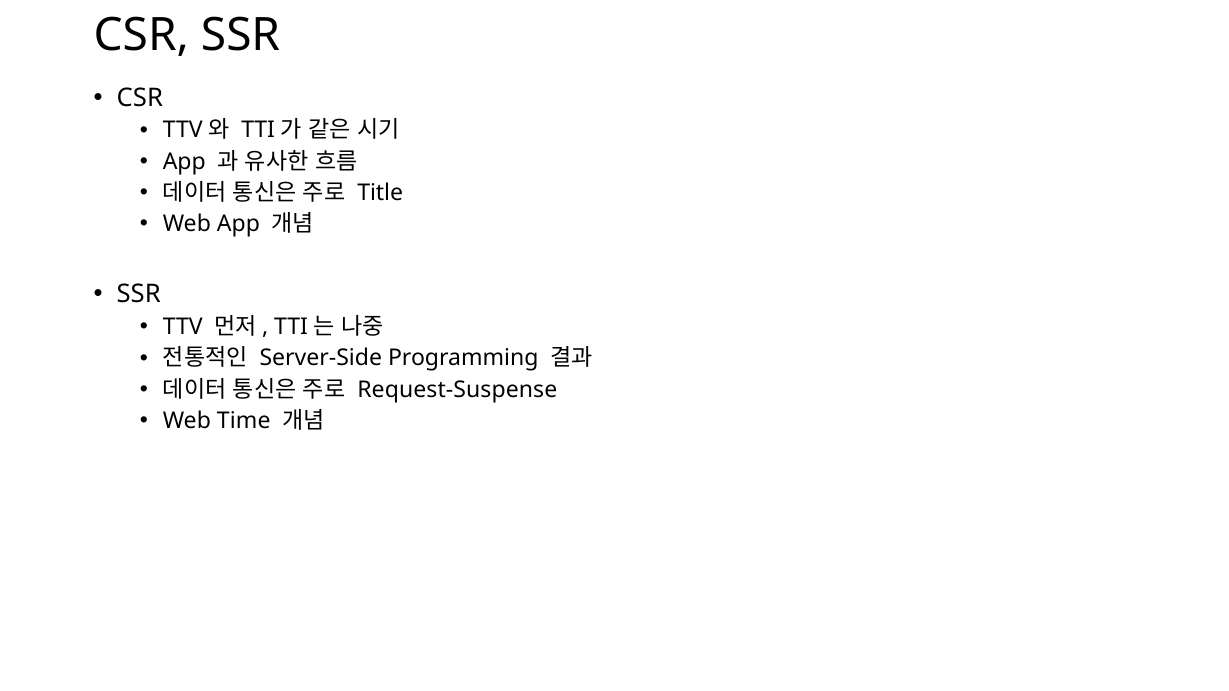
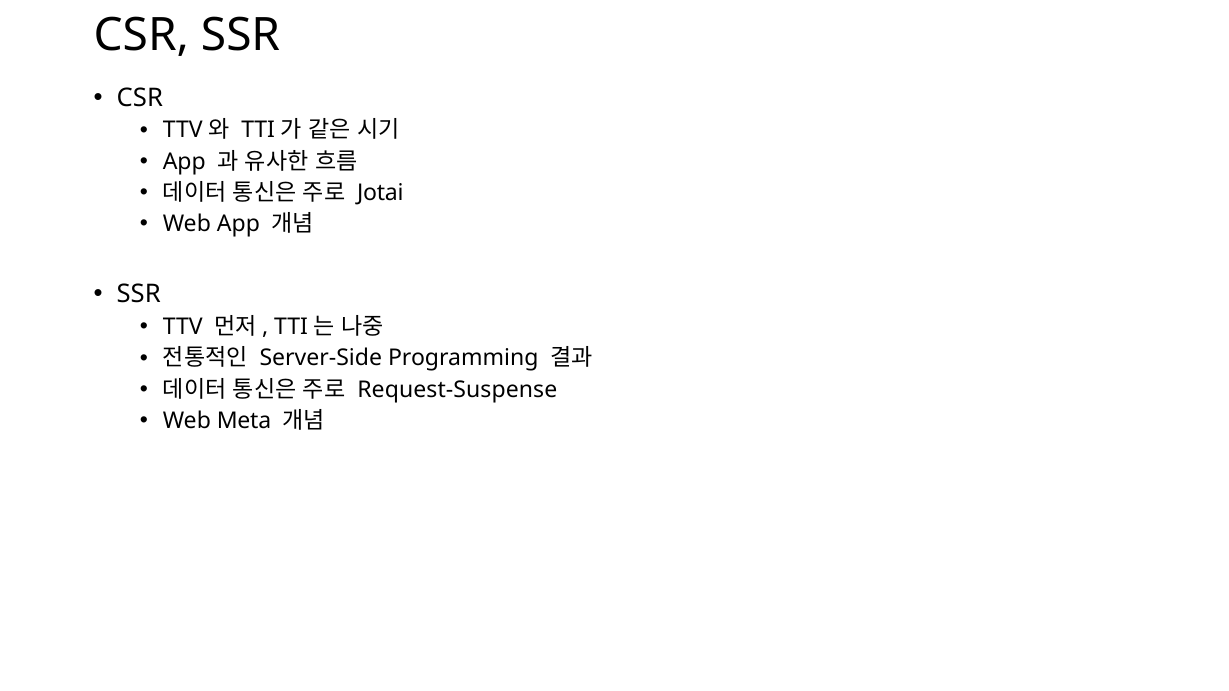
Title: Title -> Jotai (380, 193)
Time: Time -> Meta (244, 421)
